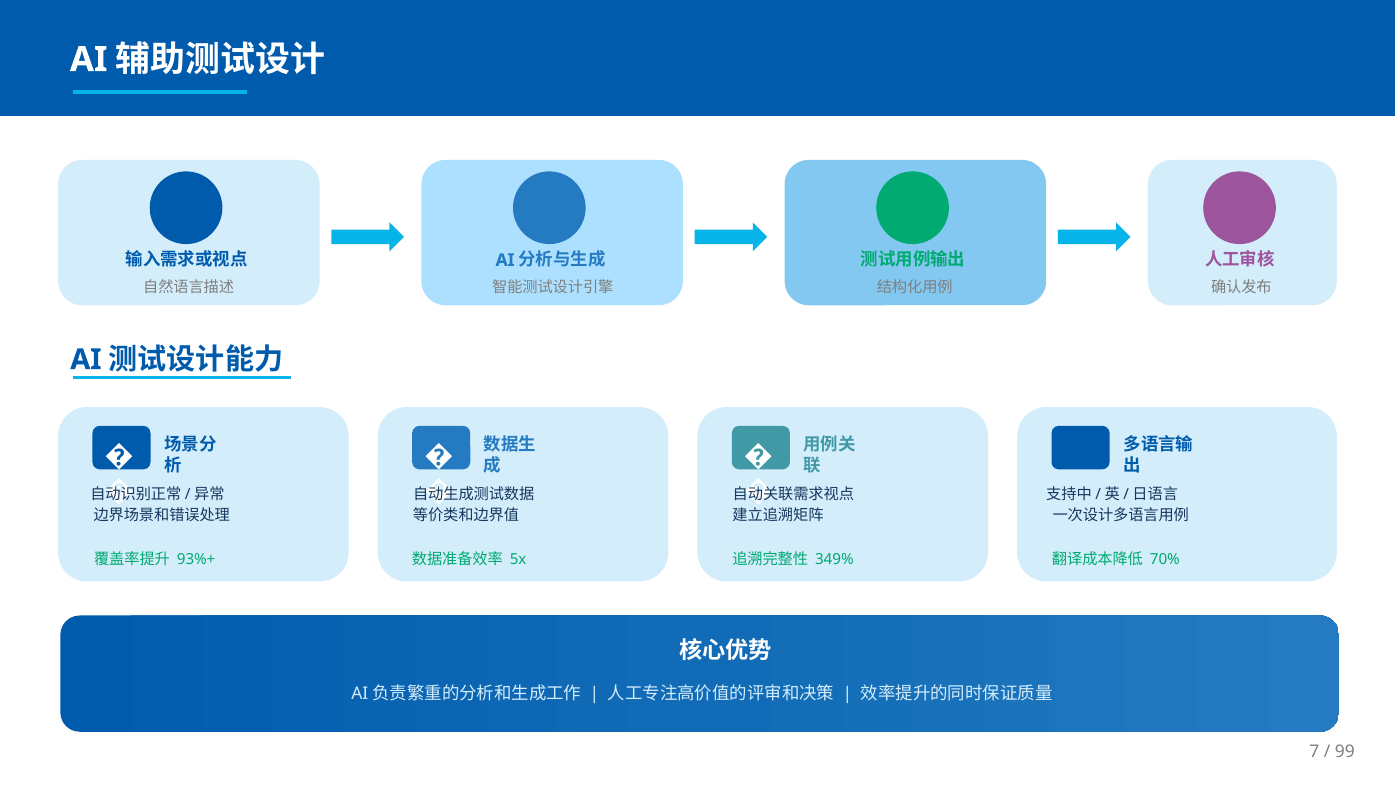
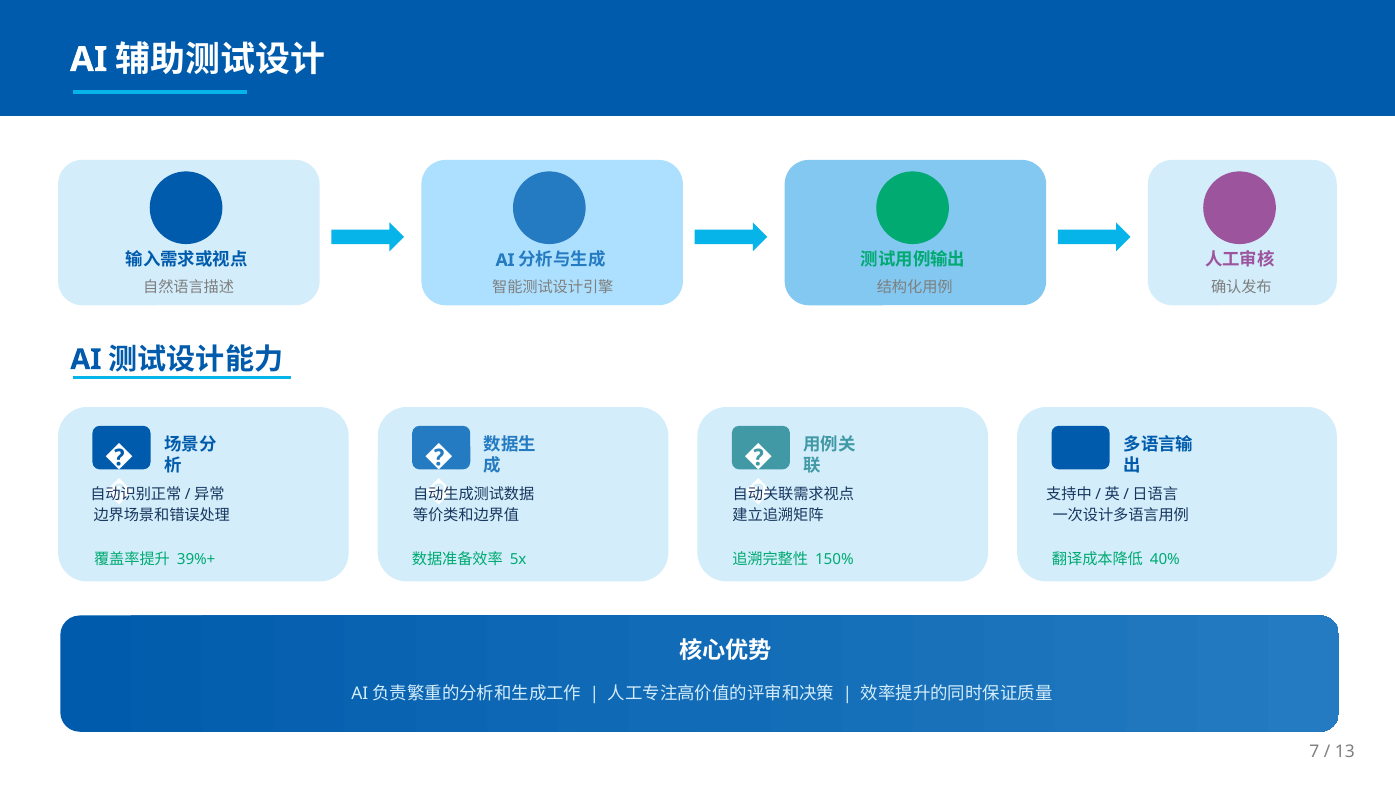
93%+: 93%+ -> 39%+ (196, 559)
349%: 349% -> 150% (834, 559)
70%: 70% -> 40% (1165, 559)
99: 99 -> 13 (1345, 751)
